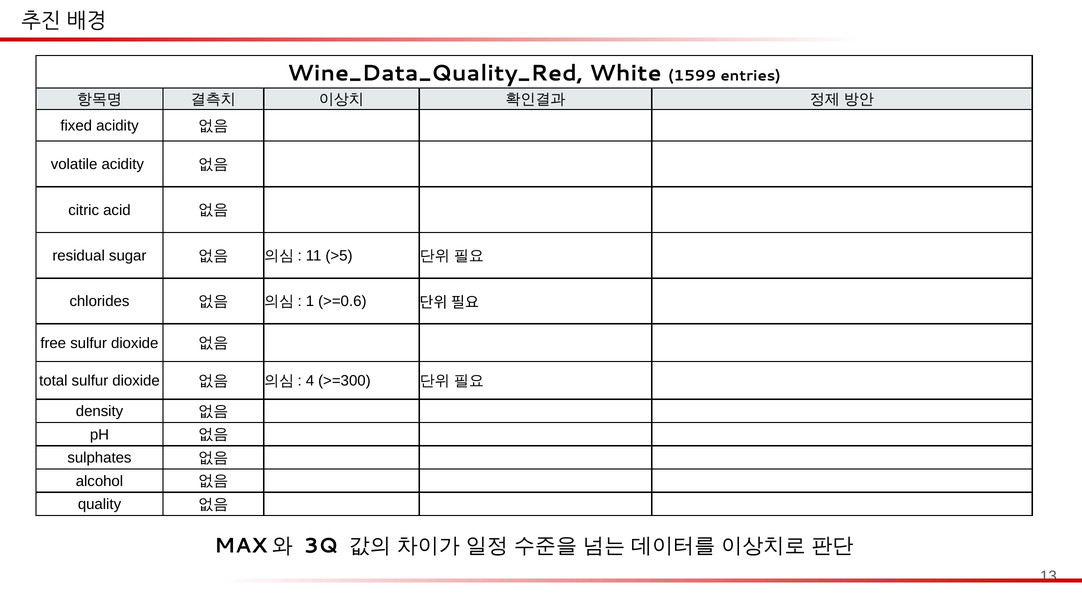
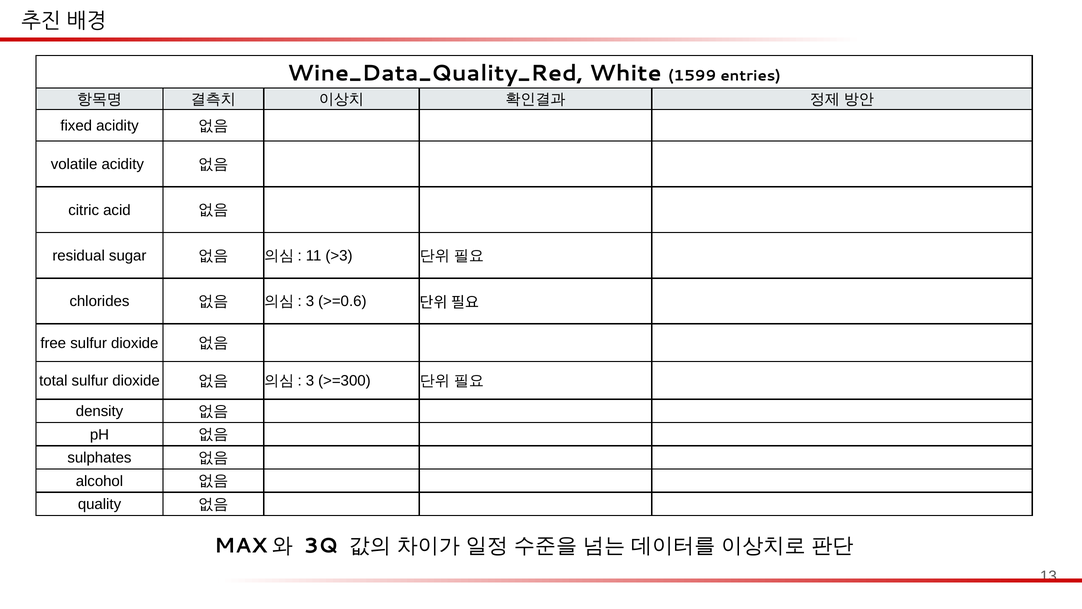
>5: >5 -> >3 (339, 256)
1: 1 -> 3 (310, 301)
4: 4 -> 3 (310, 381)
